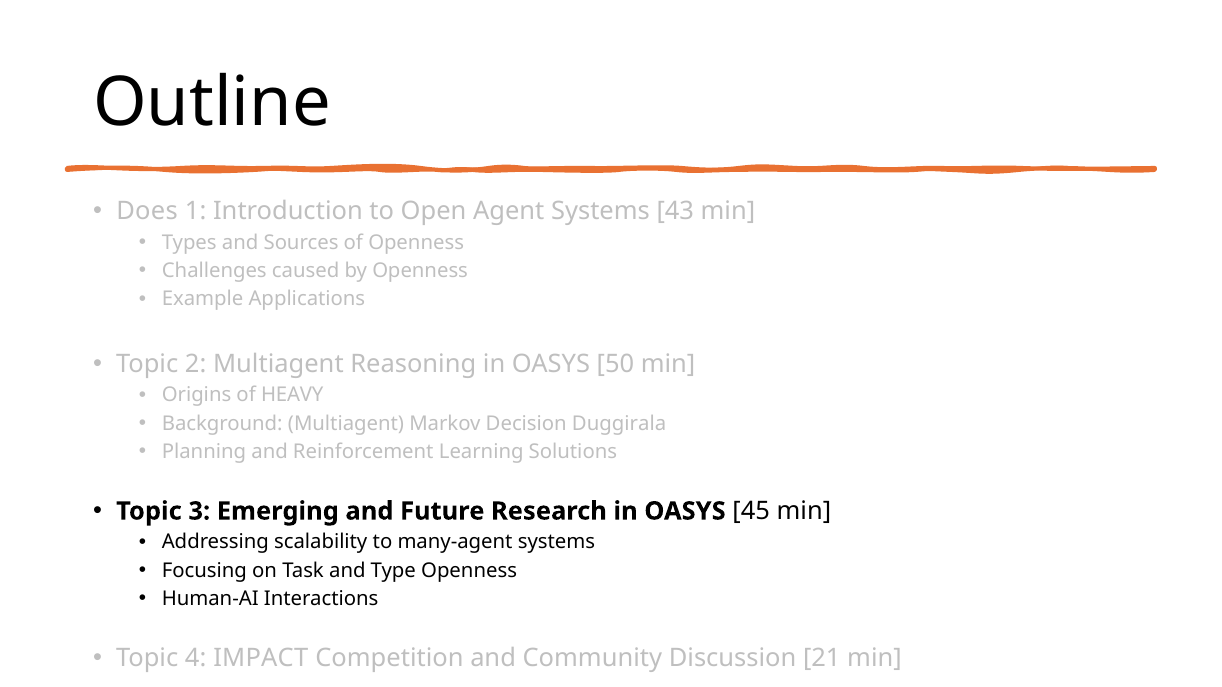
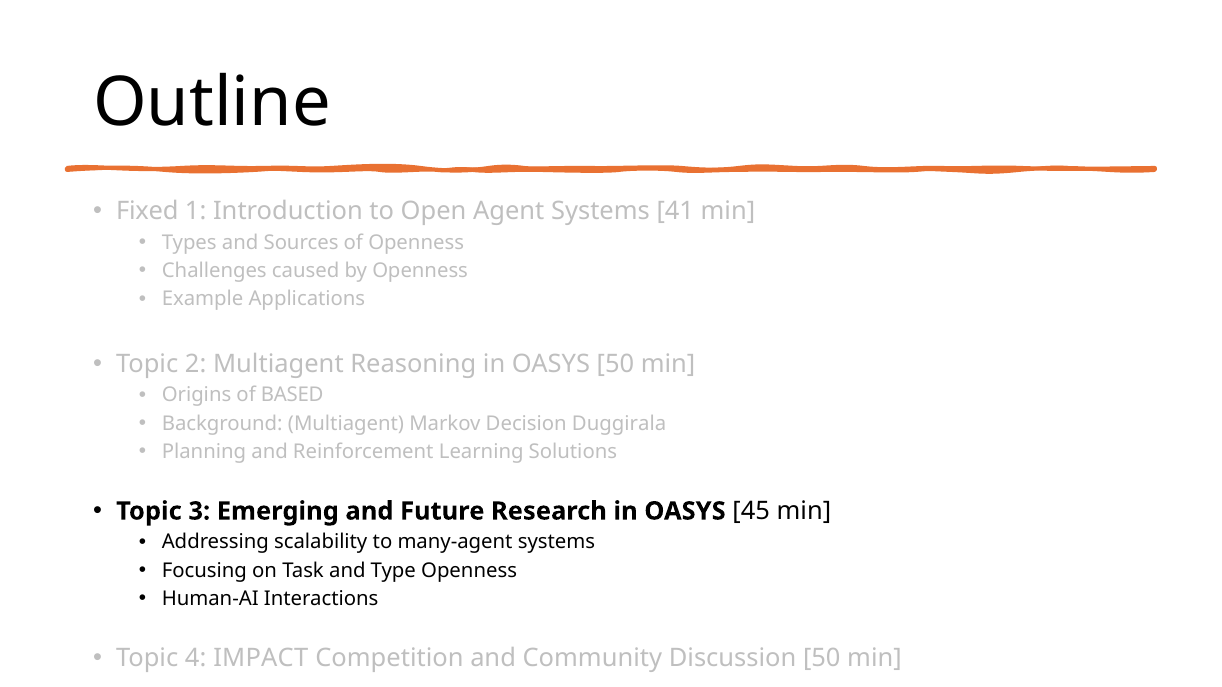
Does: Does -> Fixed (147, 212)
43: 43 -> 41 (675, 212)
HEAVY: HEAVY -> BASED (292, 395)
Discussion 21: 21 -> 50 (822, 659)
